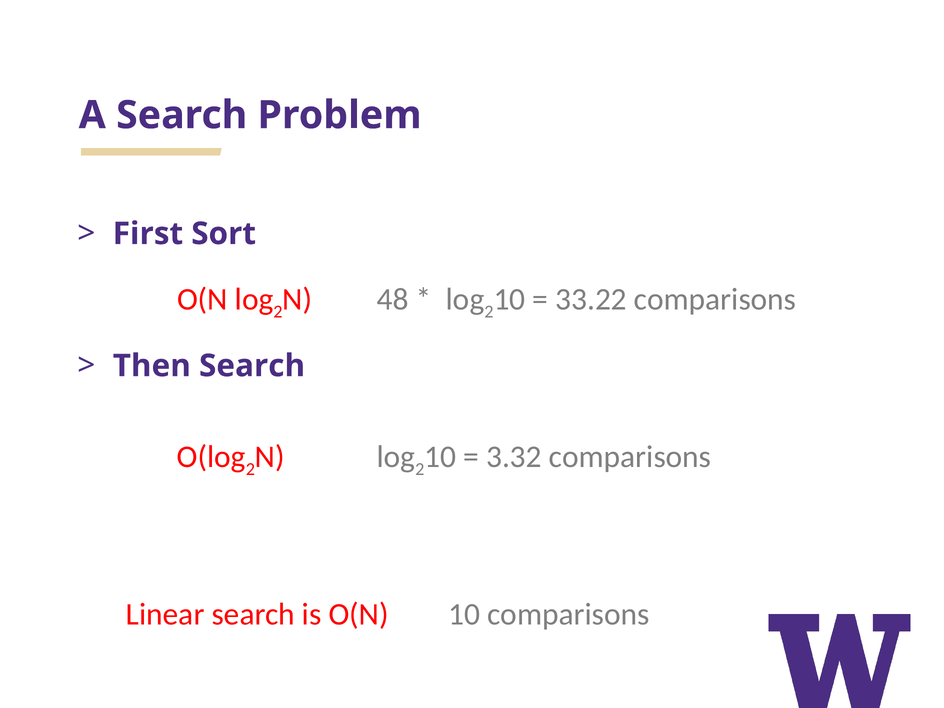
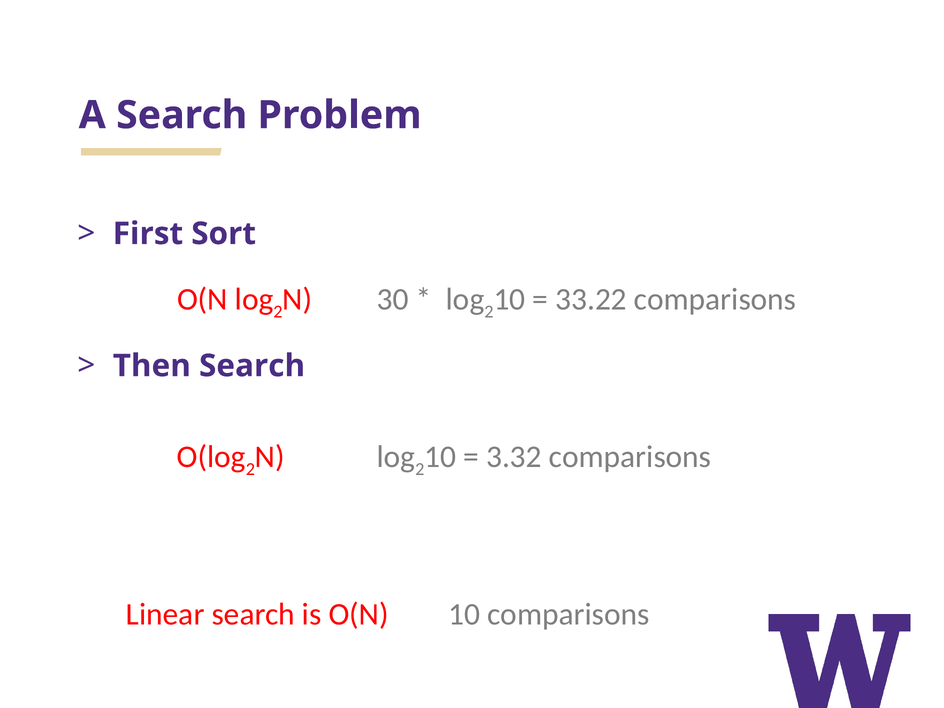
48: 48 -> 30 (393, 300)
